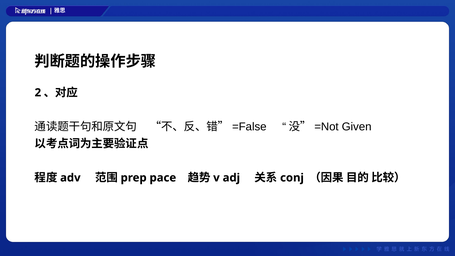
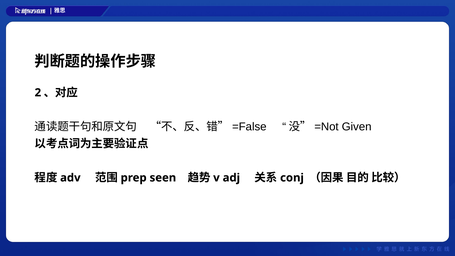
pace: pace -> seen (163, 178)
